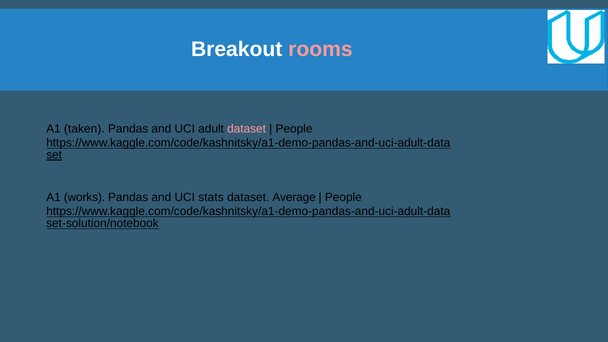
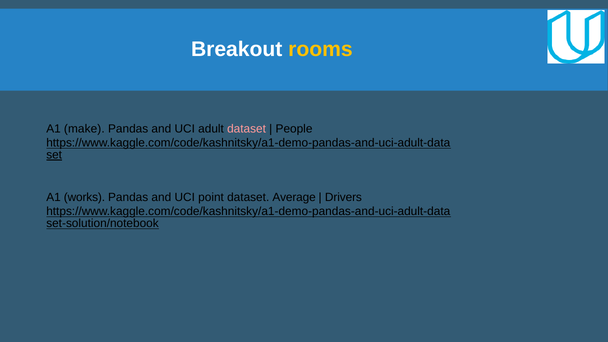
rooms colour: pink -> yellow (320, 49)
taken: taken -> make (84, 129)
stats: stats -> point (211, 197)
People: People -> Drivers (343, 197)
